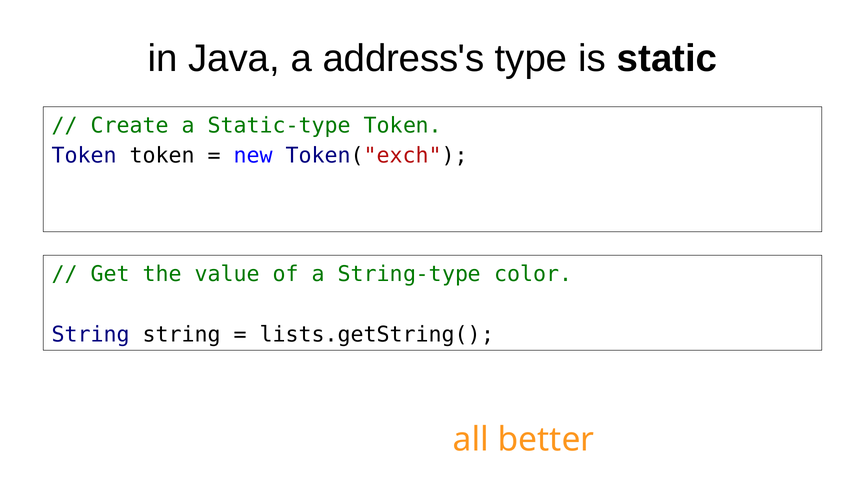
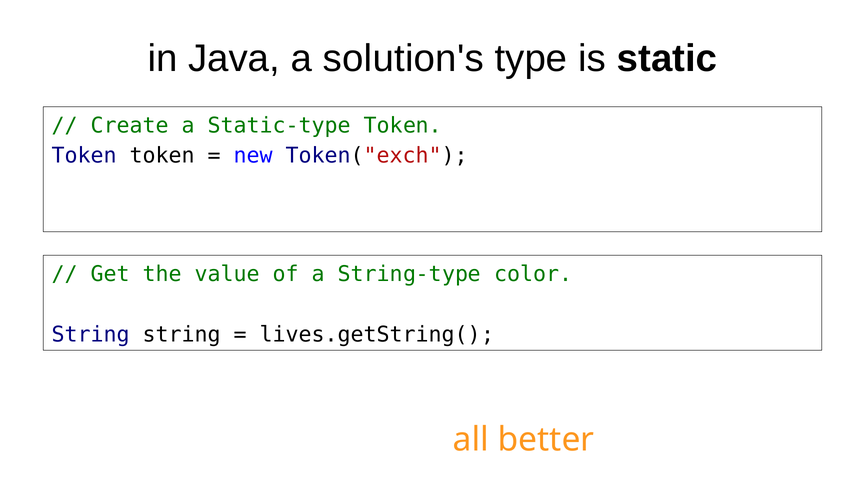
address's: address's -> solution's (403, 58)
lists.getString(: lists.getString( -> lives.getString( (377, 334)
